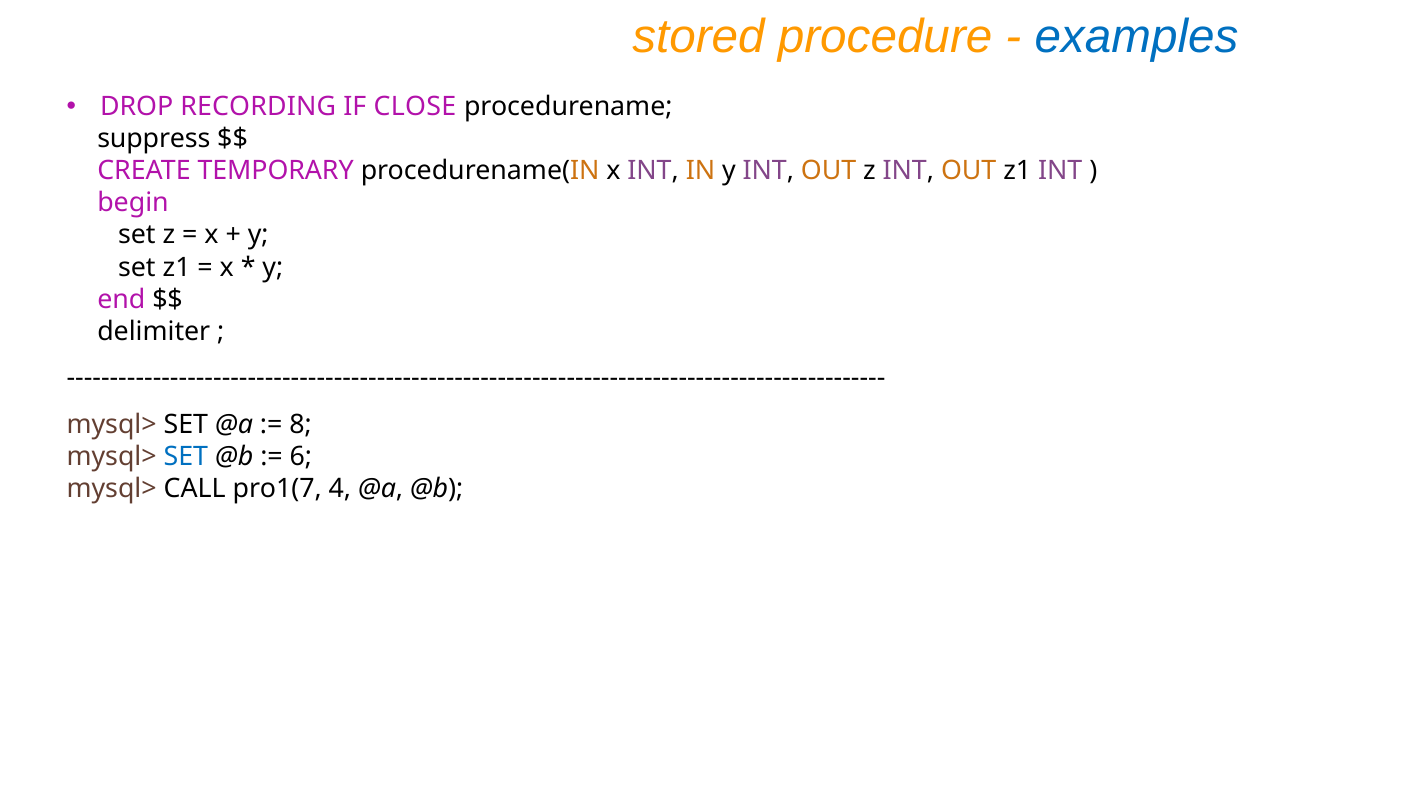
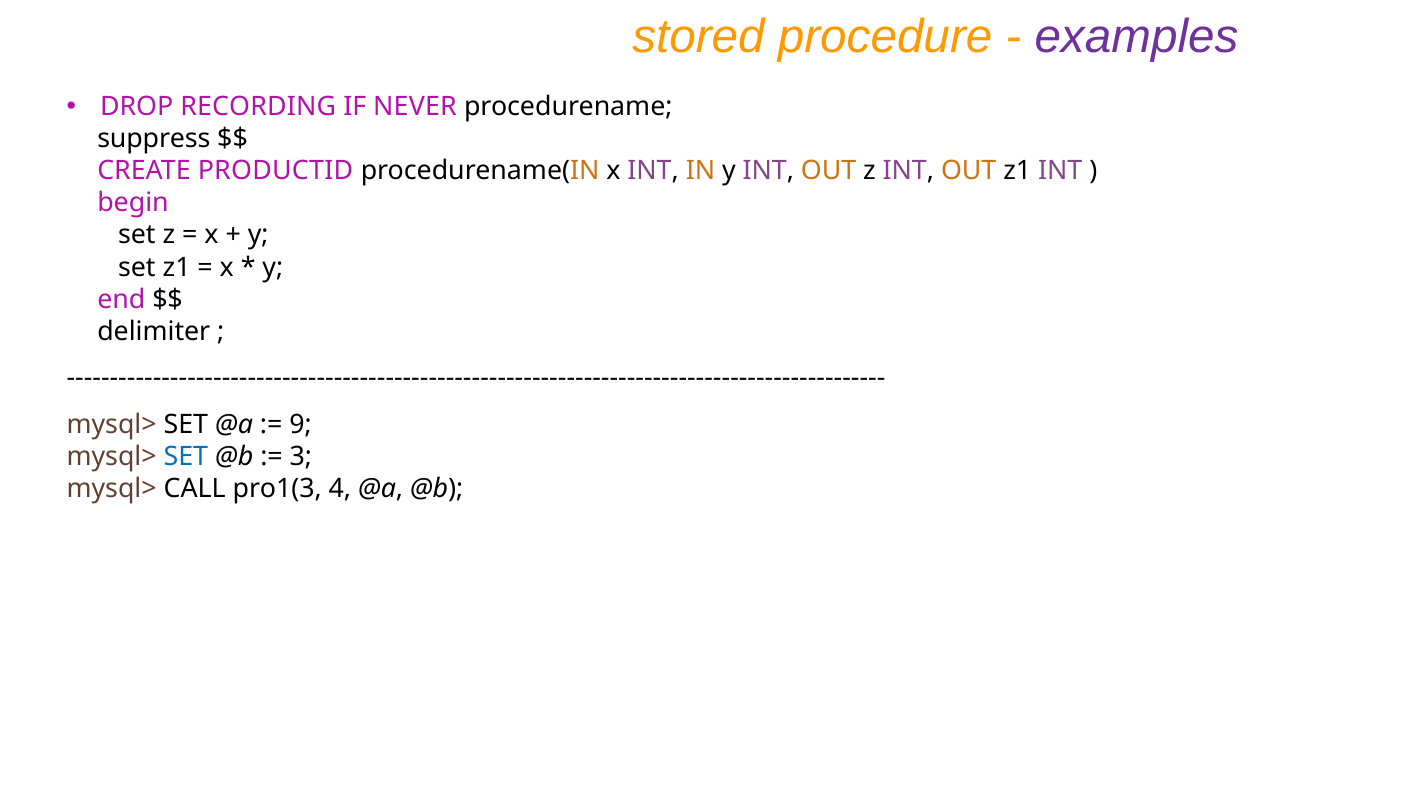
examples colour: blue -> purple (1136, 37)
CLOSE: CLOSE -> NEVER (415, 107)
TEMPORARY: TEMPORARY -> PRODUCTID (276, 171)
8: 8 -> 9 (301, 424)
6: 6 -> 3 (301, 456)
pro1(7: pro1(7 -> pro1(3 (277, 489)
